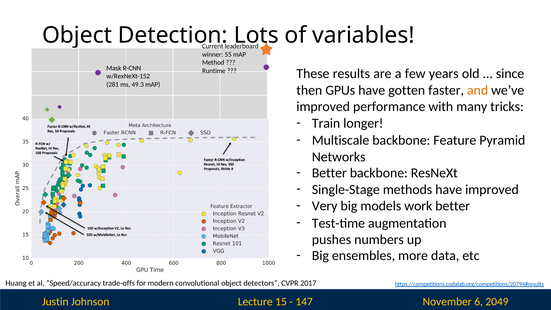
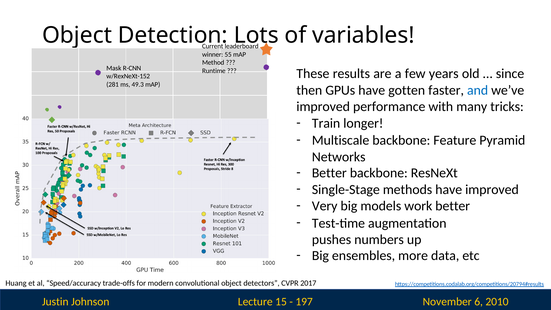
and colour: orange -> blue (478, 90)
147: 147 -> 197 (304, 302)
2049: 2049 -> 2010 (497, 302)
